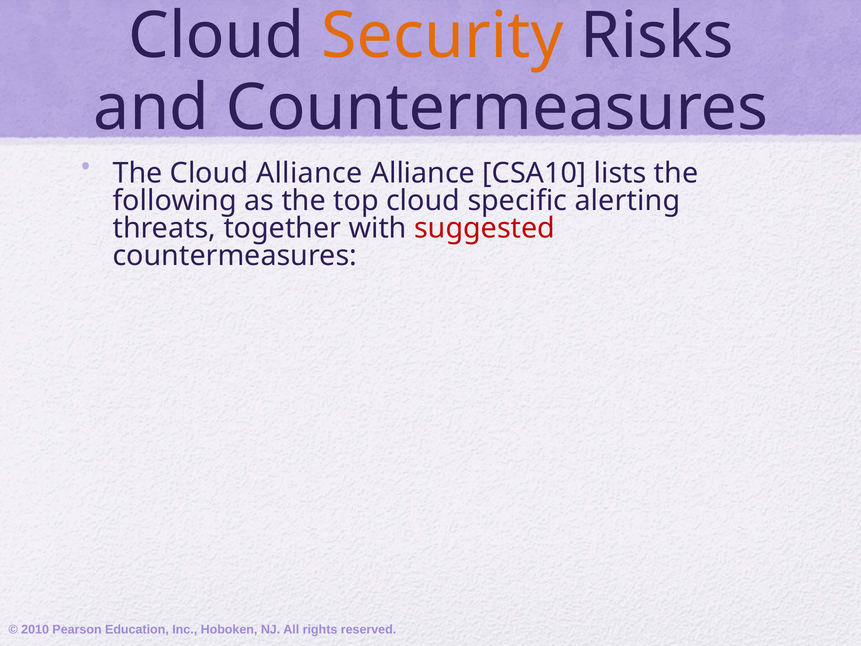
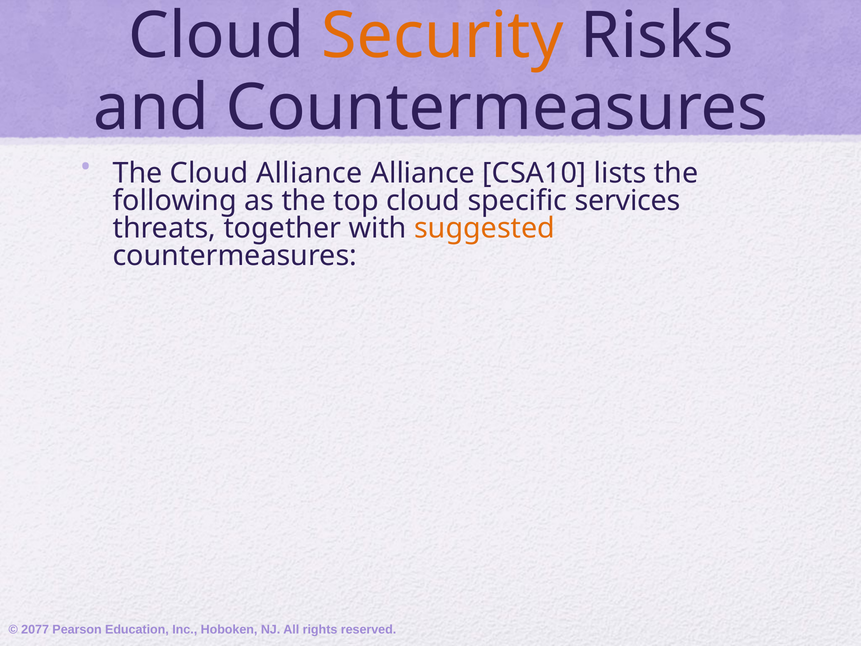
alerting: alerting -> services (628, 201)
suggested colour: red -> orange (484, 228)
2010: 2010 -> 2077 (35, 629)
